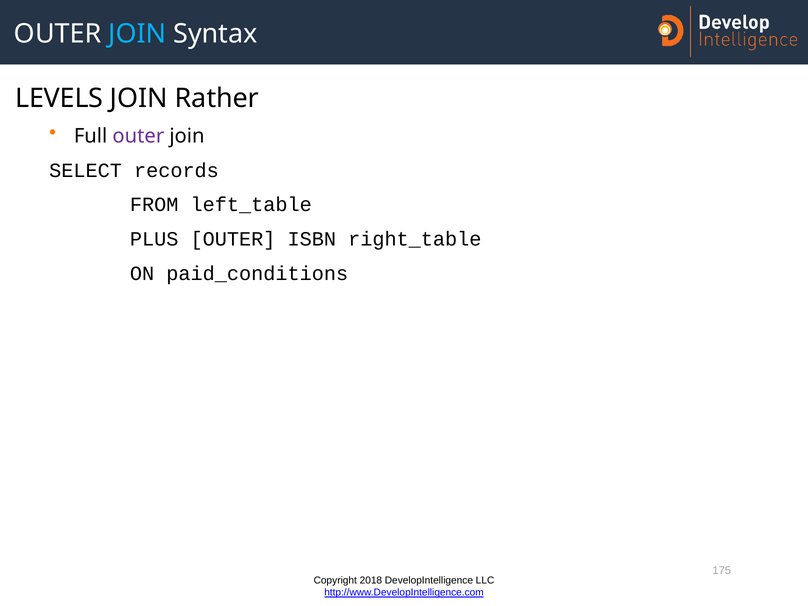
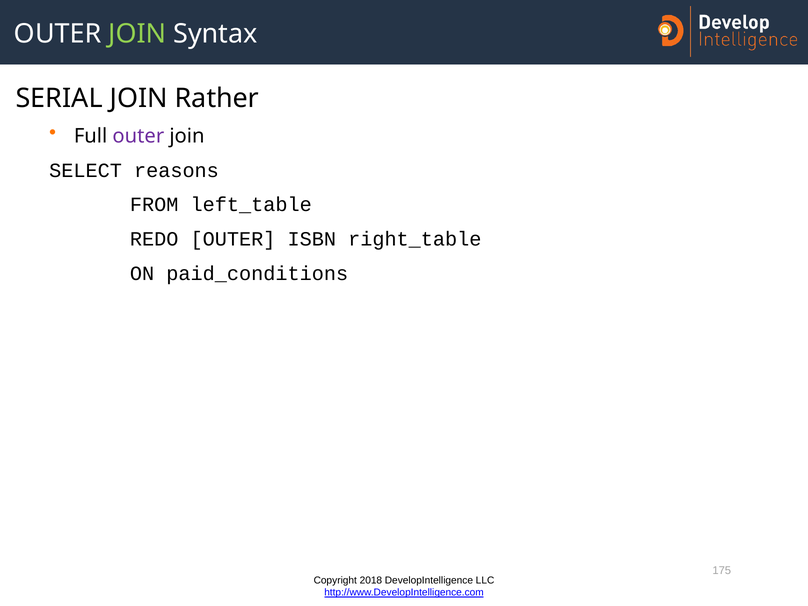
JOIN colour: light blue -> light green (137, 34)
LEVELS: LEVELS -> SERIAL (59, 98)
records: records -> reasons (176, 170)
PLUS: PLUS -> REDO (154, 239)
